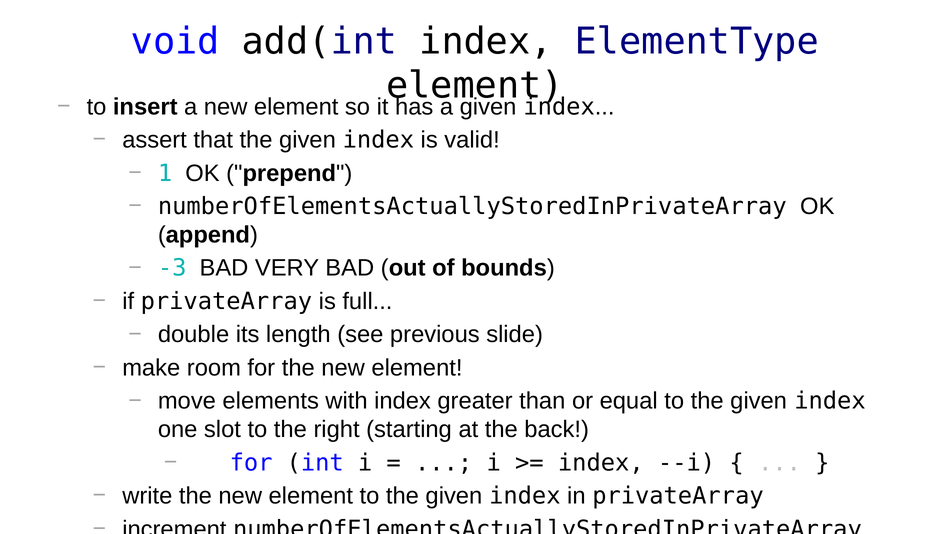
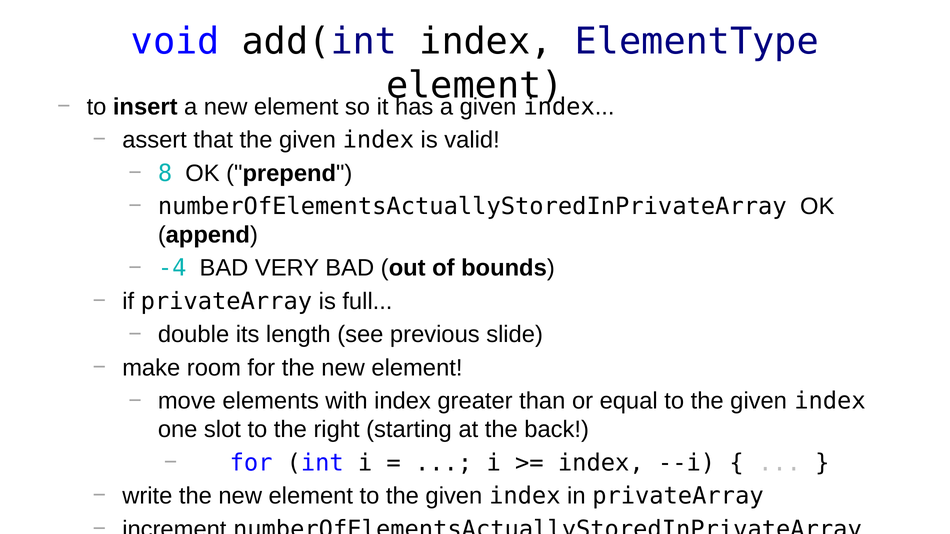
1: 1 -> 8 (165, 173)
-3: -3 -> -4 (172, 268)
